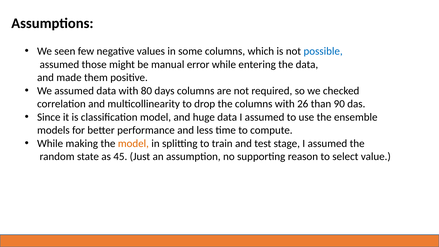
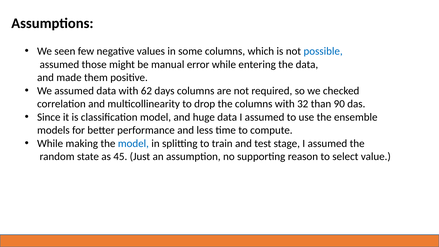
80: 80 -> 62 (146, 91)
26: 26 -> 32 (303, 104)
model colour: orange -> blue (133, 143)
